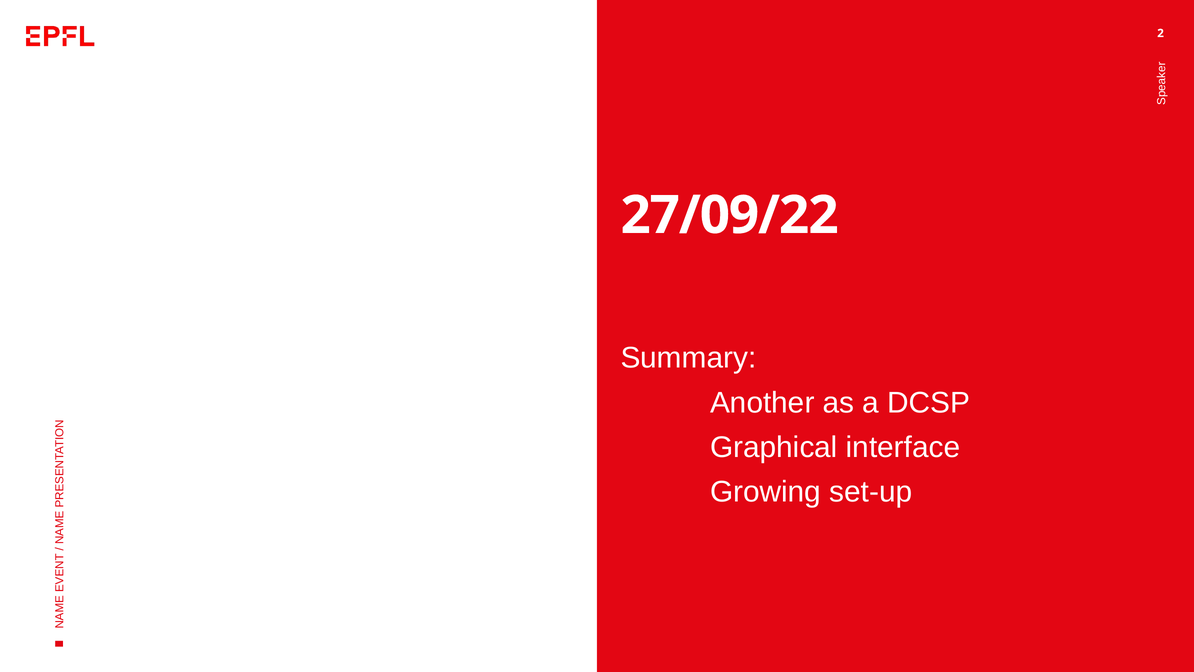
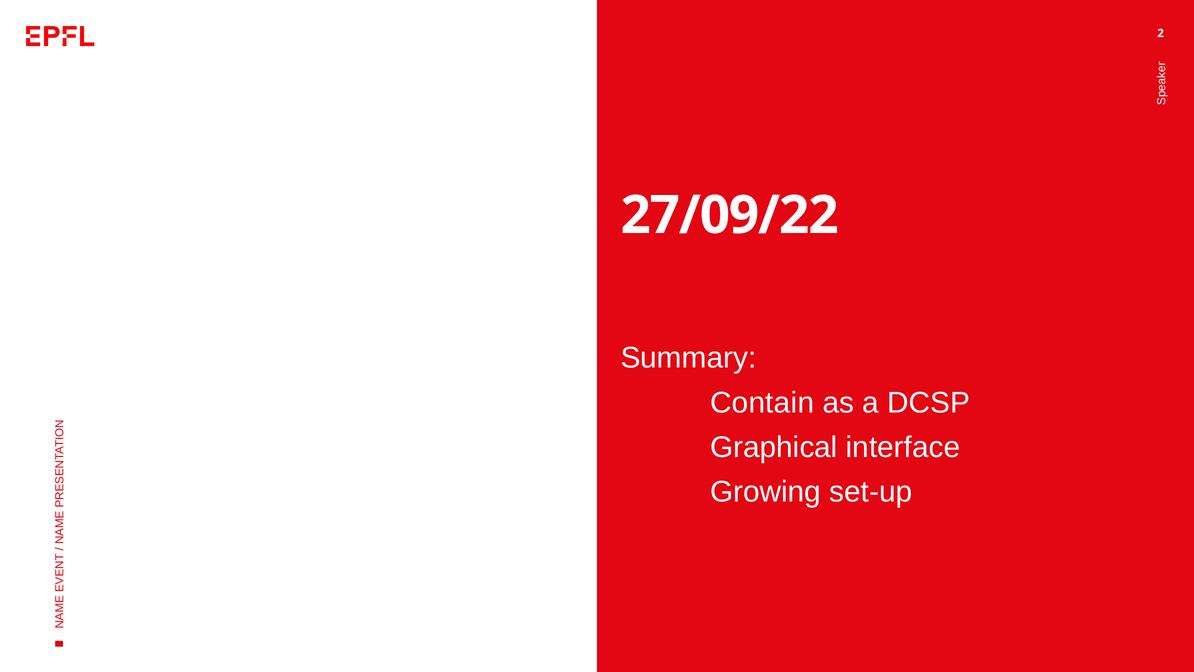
Another: Another -> Contain (762, 402)
